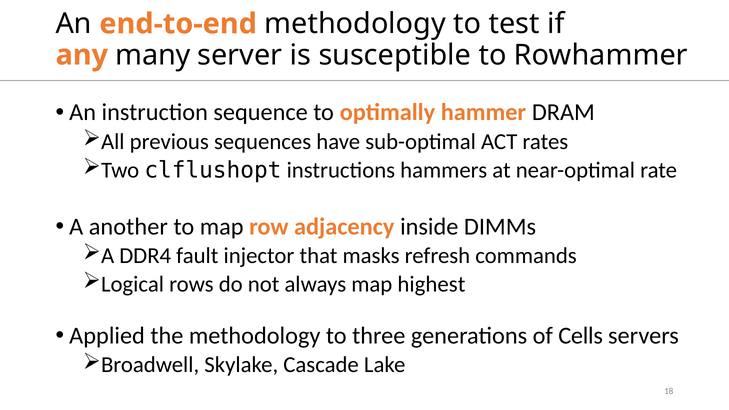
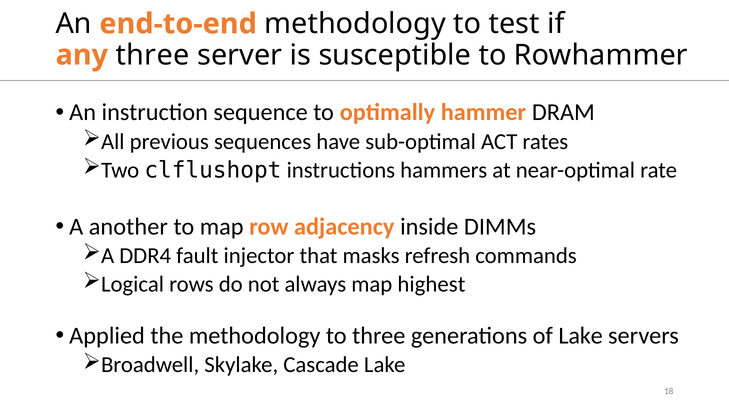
any many: many -> three (153, 55)
of Cells: Cells -> Lake (581, 336)
